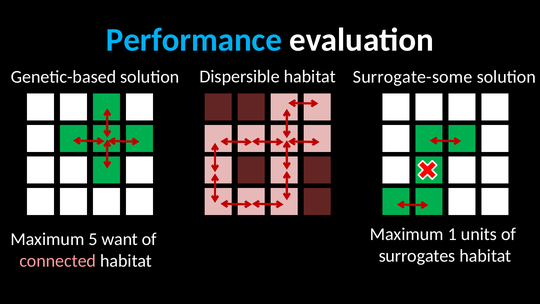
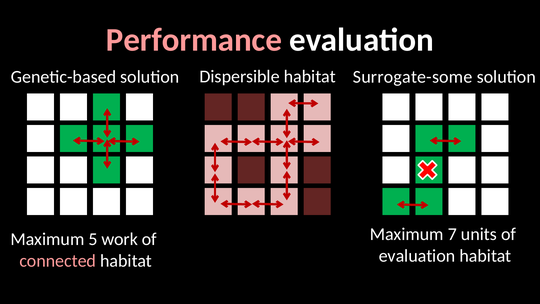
Performance colour: light blue -> pink (194, 40)
1: 1 -> 7 (452, 234)
want: want -> work (120, 239)
surrogates: surrogates -> evaluation (417, 256)
